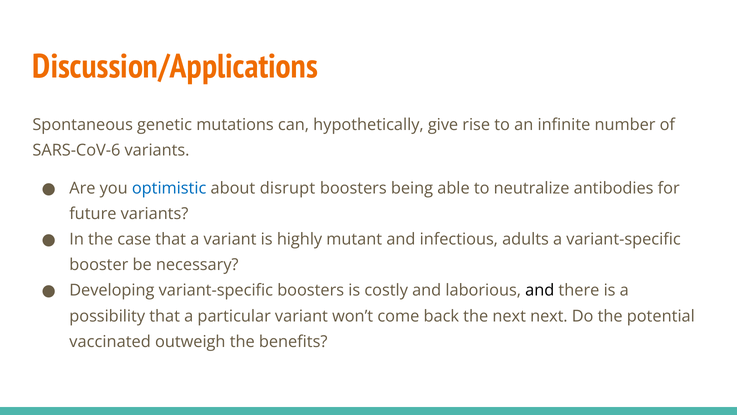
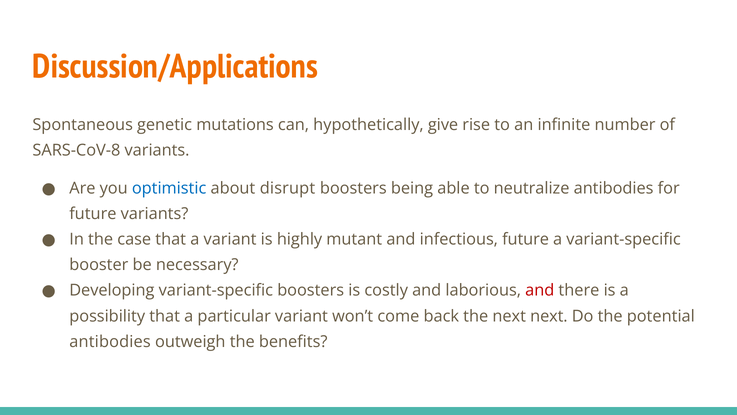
SARS-CoV-6: SARS-CoV-6 -> SARS-CoV-8 (76, 150)
infectious adults: adults -> future (526, 239)
and colour: black -> red (540, 290)
vaccinated: vaccinated -> antibodies (110, 341)
